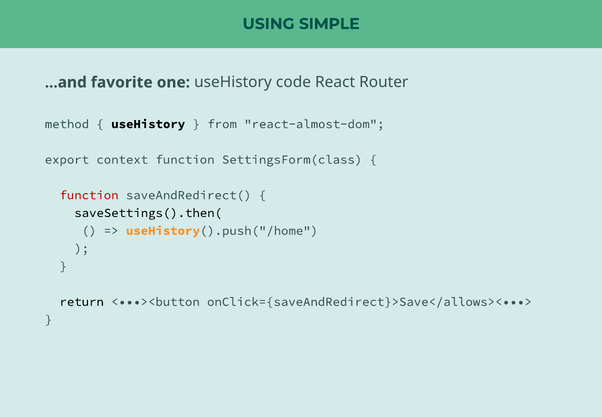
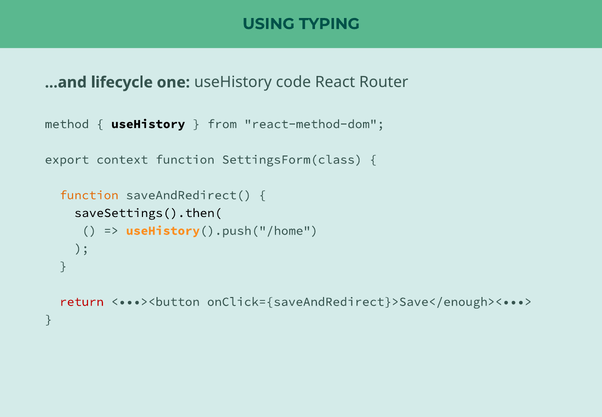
SIMPLE: SIMPLE -> TYPING (329, 24)
favorite: favorite -> lifecycle (122, 82)
react-almost-dom: react-almost-dom -> react-method-dom (314, 124)
function colour: red -> orange (89, 195)
return colour: black -> red (82, 302)
onClick={saveAndRedirect}>Save</allows><•••>: onClick={saveAndRedirect}>Save</allows><•••> -> onClick={saveAndRedirect}>Save</enough><•••> (370, 302)
